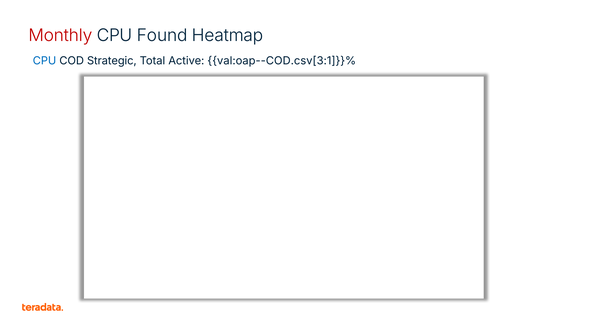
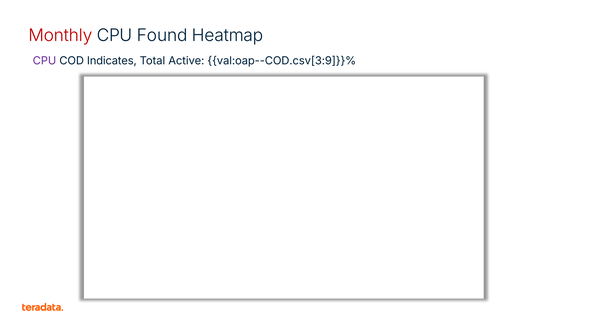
CPU colour: blue -> purple (45, 61)
Strategic: Strategic -> Indicates (112, 61)
val:oap--COD.csv[3:1]}}%: val:oap--COD.csv[3:1]}}% -> val:oap--COD.csv[3:9]}}% (282, 61)
